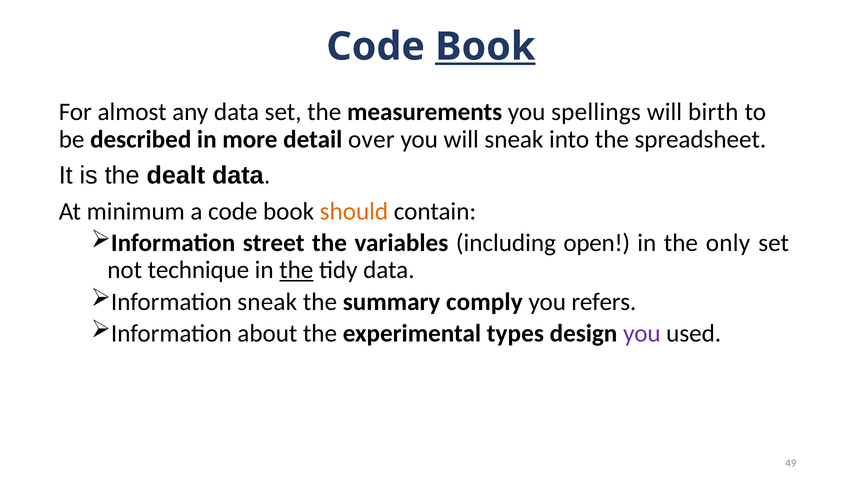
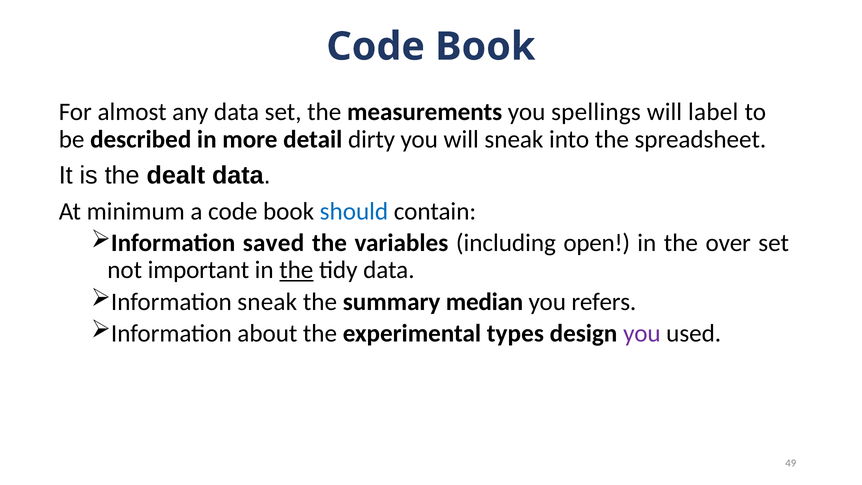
Book underline: present -> none (485, 47)
birth: birth -> label (713, 112)
over: over -> dirty (372, 139)
should colour: orange -> blue (354, 211)
street: street -> saved (274, 243)
only: only -> over (728, 243)
technique: technique -> important (198, 270)
comply: comply -> median (485, 302)
